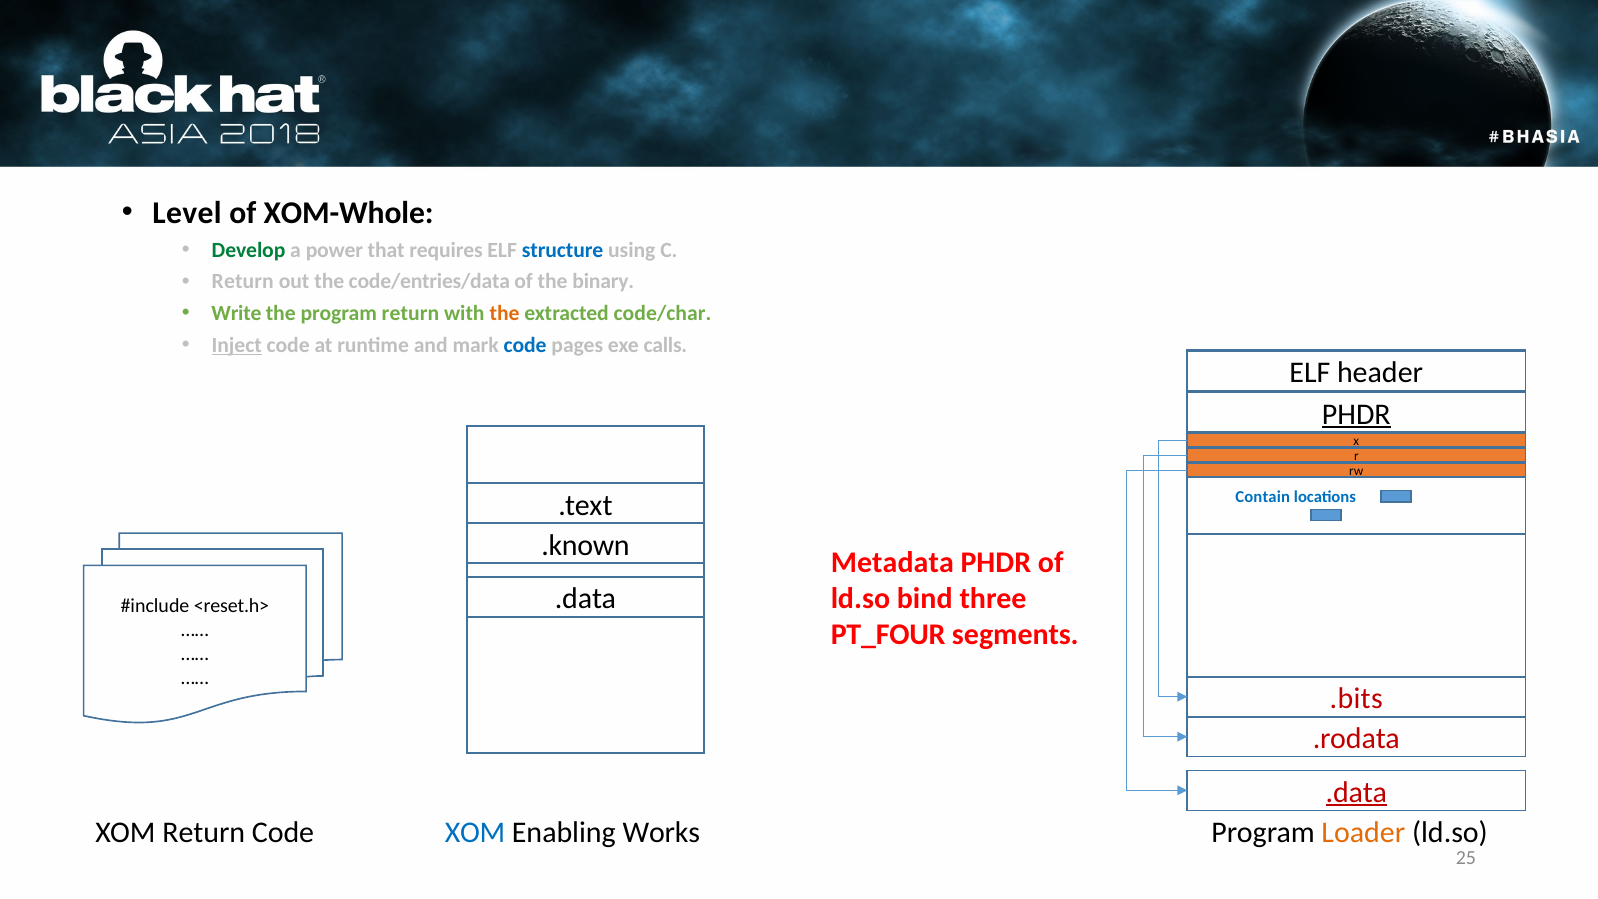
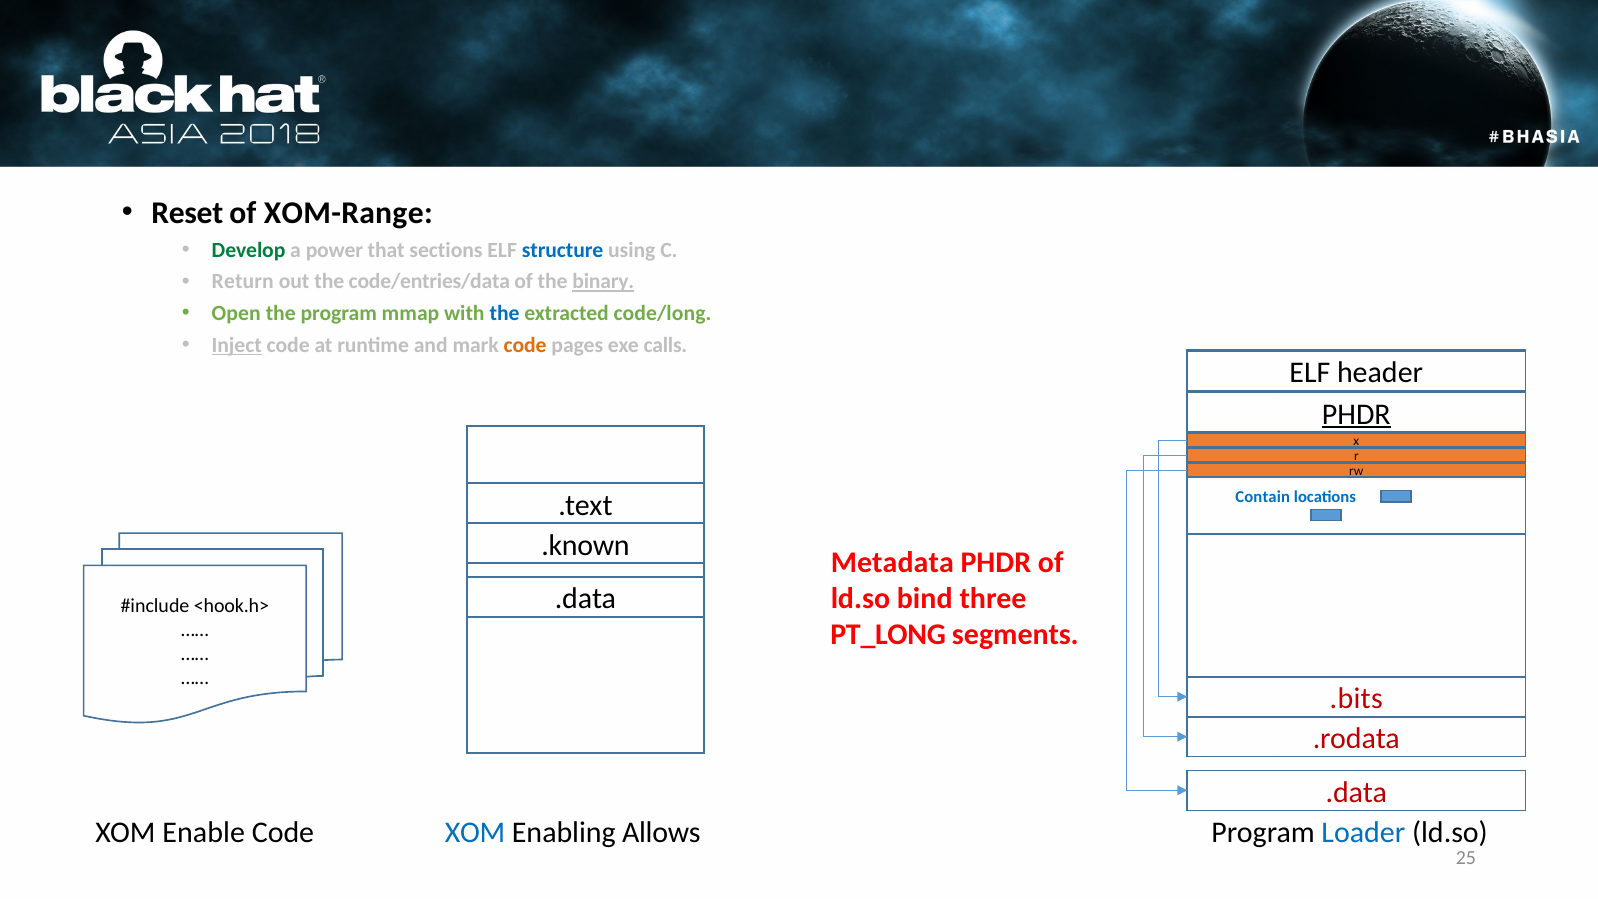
Level: Level -> Reset (187, 213)
XOM-Whole: XOM-Whole -> XOM-Range (348, 213)
requires: requires -> sections (446, 250)
binary underline: none -> present (603, 282)
Write: Write -> Open (236, 313)
program return: return -> mmap (411, 313)
the colour: orange -> blue (505, 313)
code/char: code/char -> code/long (662, 313)
code colour: blue -> orange (525, 345)
<reset.h>: <reset.h> -> <hook.h> (231, 606)
PT_FOUR: PT_FOUR -> PT_LONG (888, 635)
.data underline: present -> none (1356, 792)
XOM Return: Return -> Enable (204, 832)
Works: Works -> Allows (661, 832)
Loader colour: orange -> blue (1363, 832)
